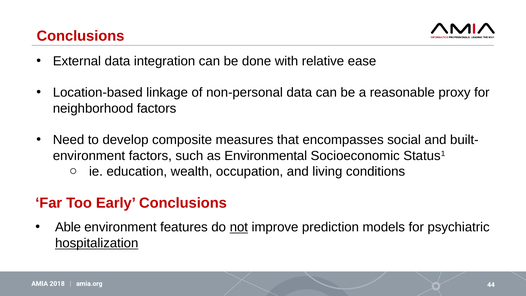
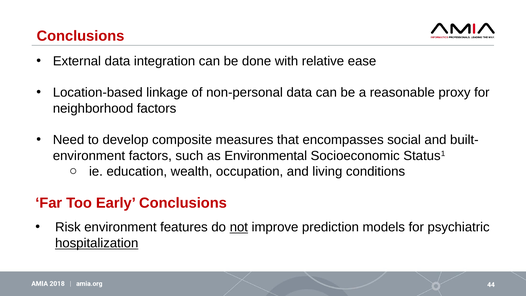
Able: Able -> Risk (68, 227)
